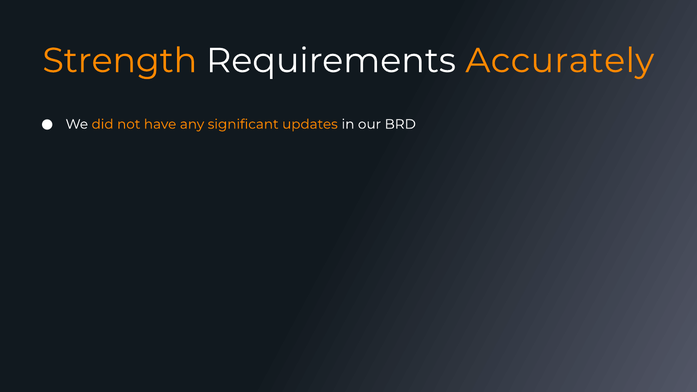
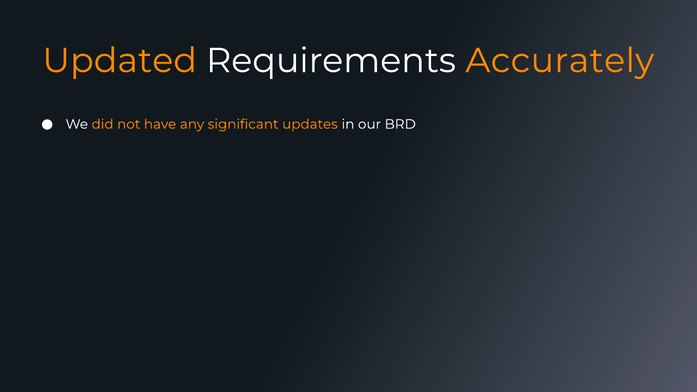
Strength: Strength -> Updated (120, 61)
